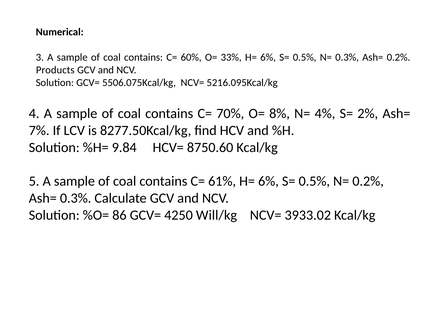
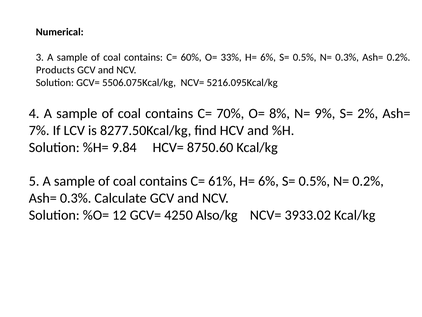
4%: 4% -> 9% (325, 113)
86: 86 -> 12 (119, 215)
Will/kg: Will/kg -> Also/kg (217, 215)
